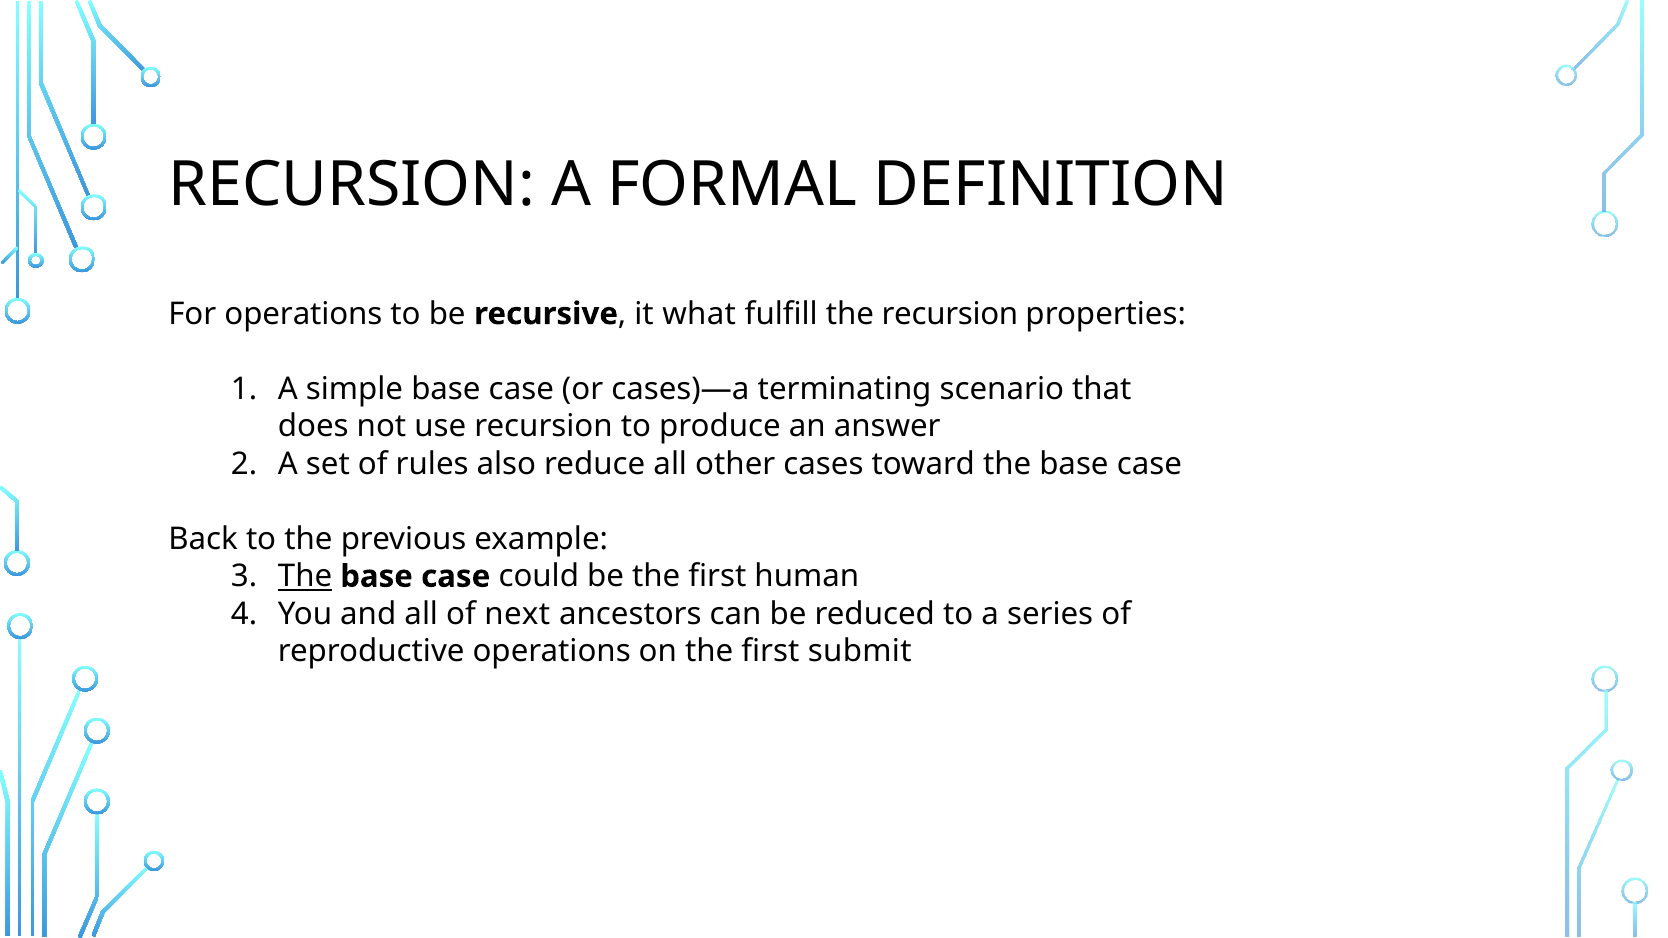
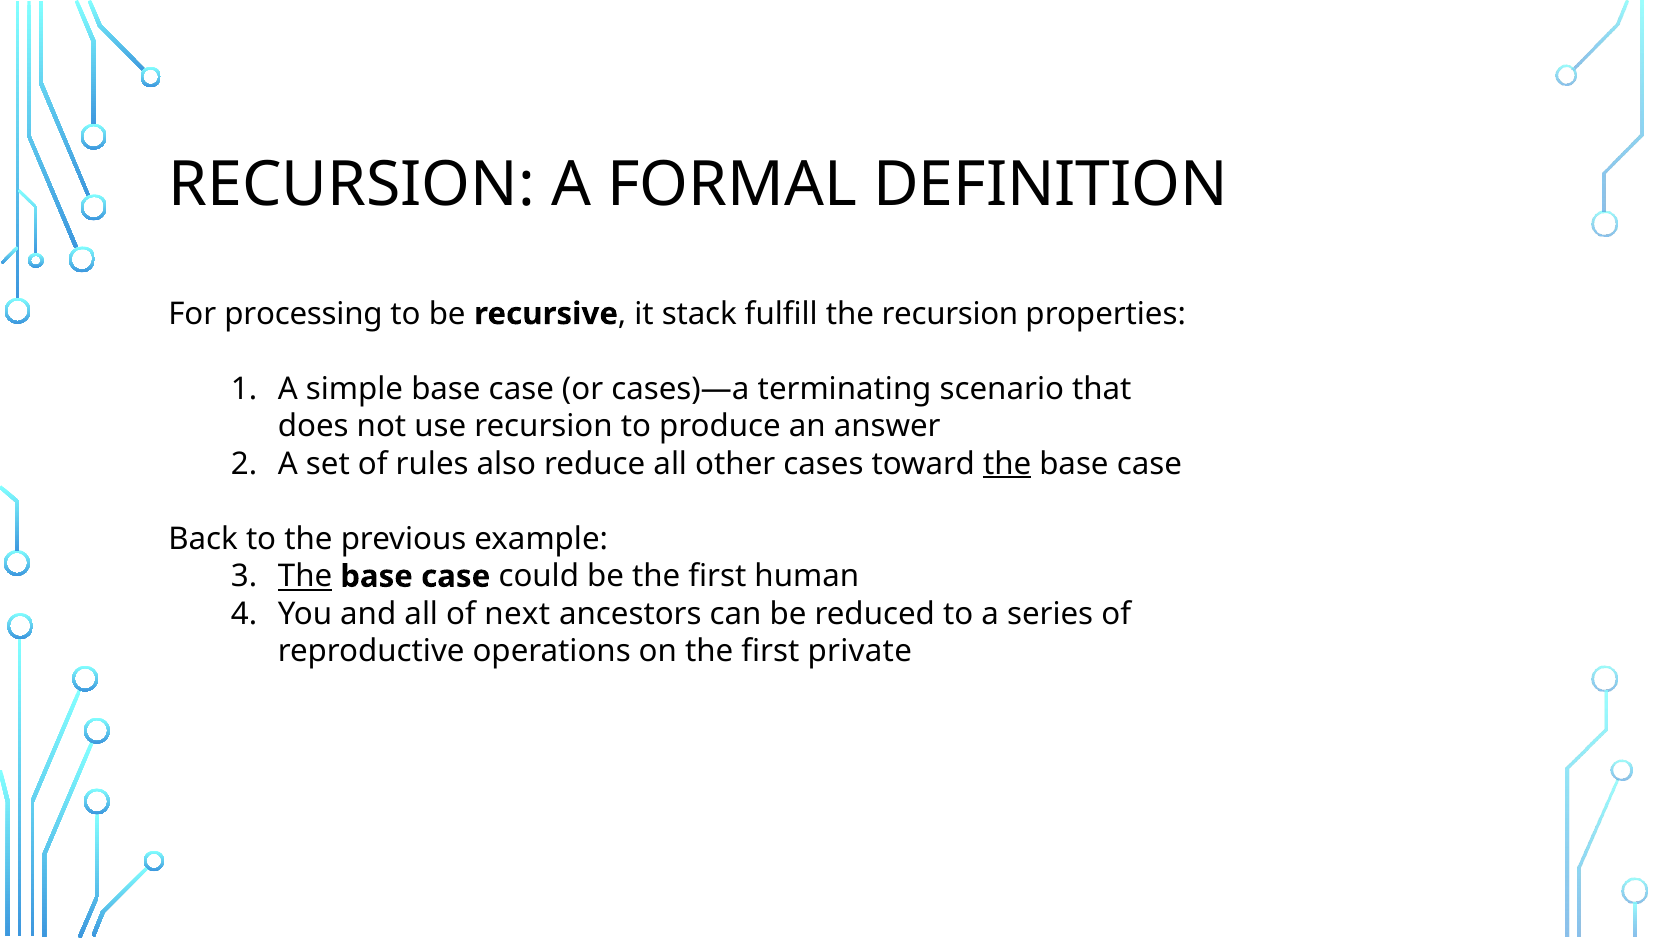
For operations: operations -> processing (304, 314)
what: what -> stack (699, 314)
the underline: none -> present (1007, 464)
submit: submit -> private (860, 652)
